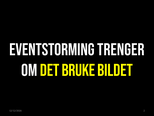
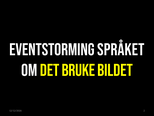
TRENGER: TRENGER -> SPRÅKET (121, 49)
